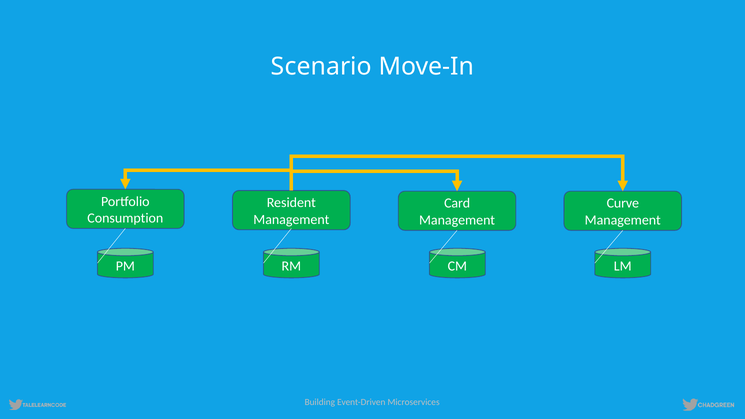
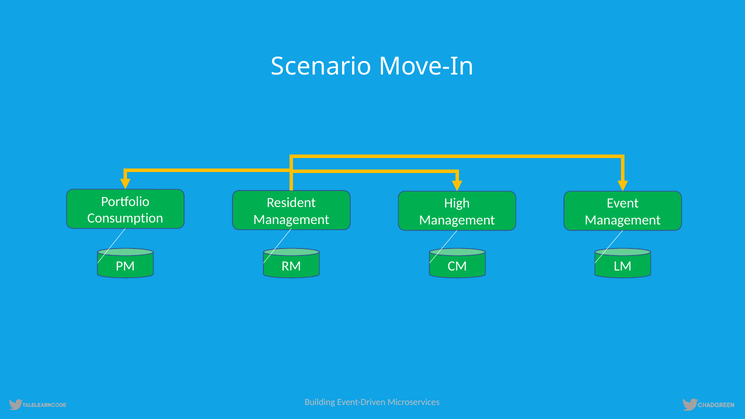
Card: Card -> High (457, 203)
Curve: Curve -> Event (623, 203)
